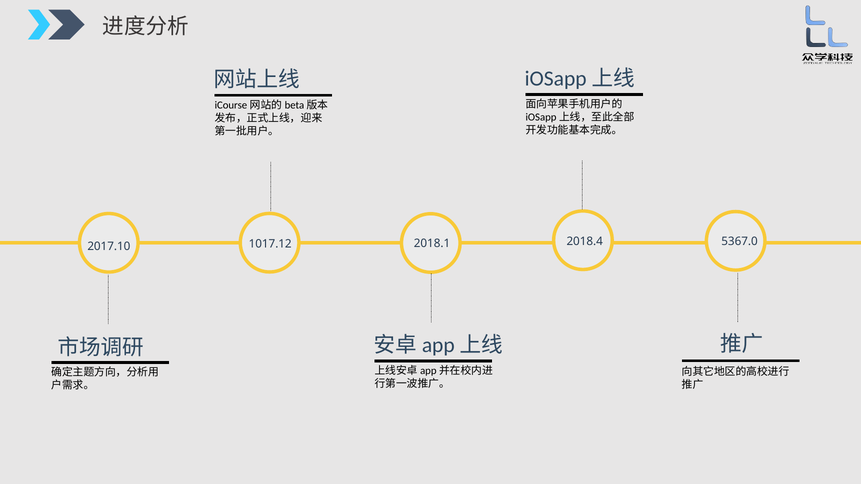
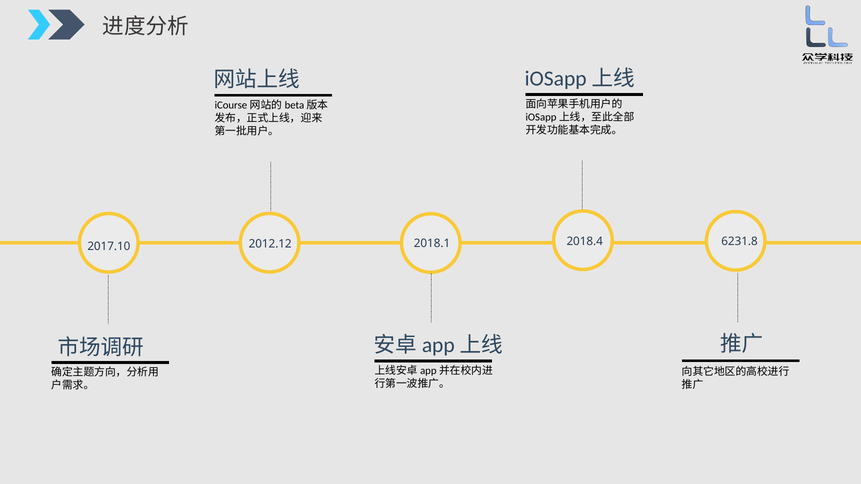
5367.0: 5367.0 -> 6231.8 (740, 242)
1017.12: 1017.12 -> 2012.12 (270, 244)
